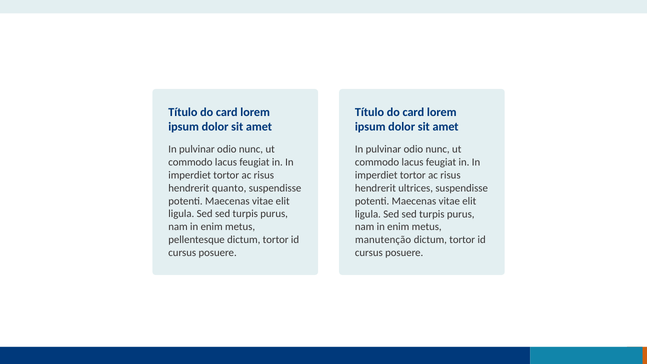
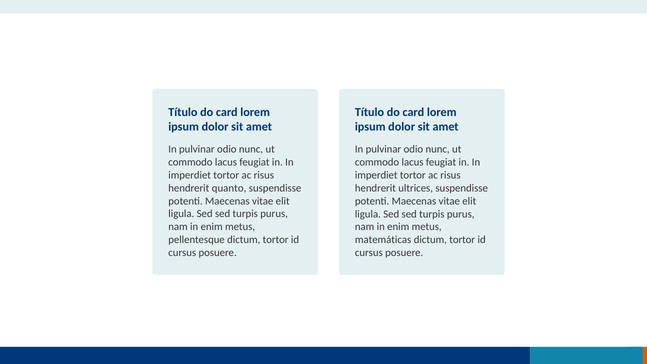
manutenção: manutenção -> matemáticas (383, 240)
